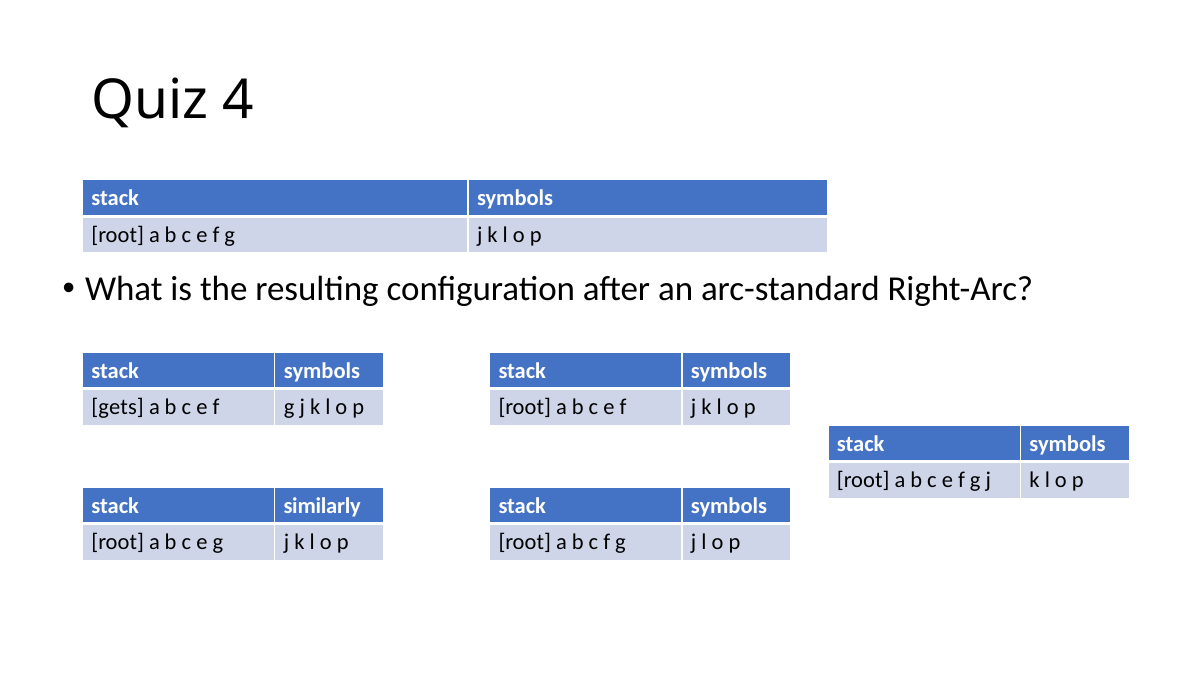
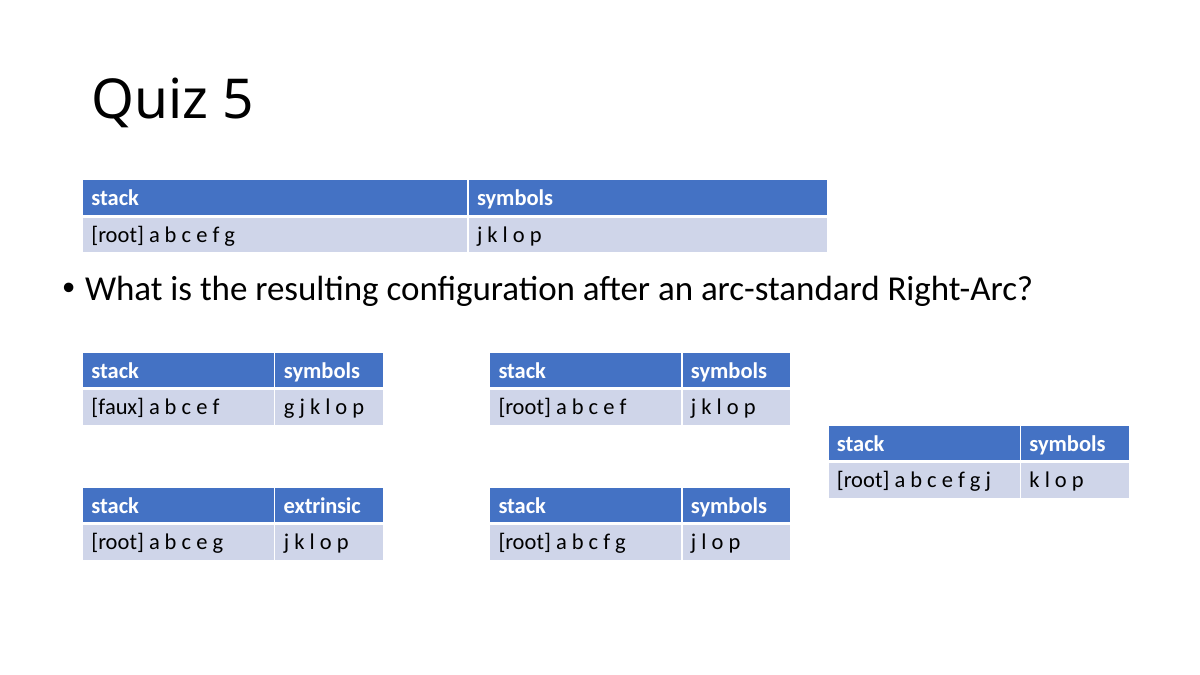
4: 4 -> 5 (238, 101)
gets: gets -> faux (118, 407)
similarly: similarly -> extrinsic (322, 506)
